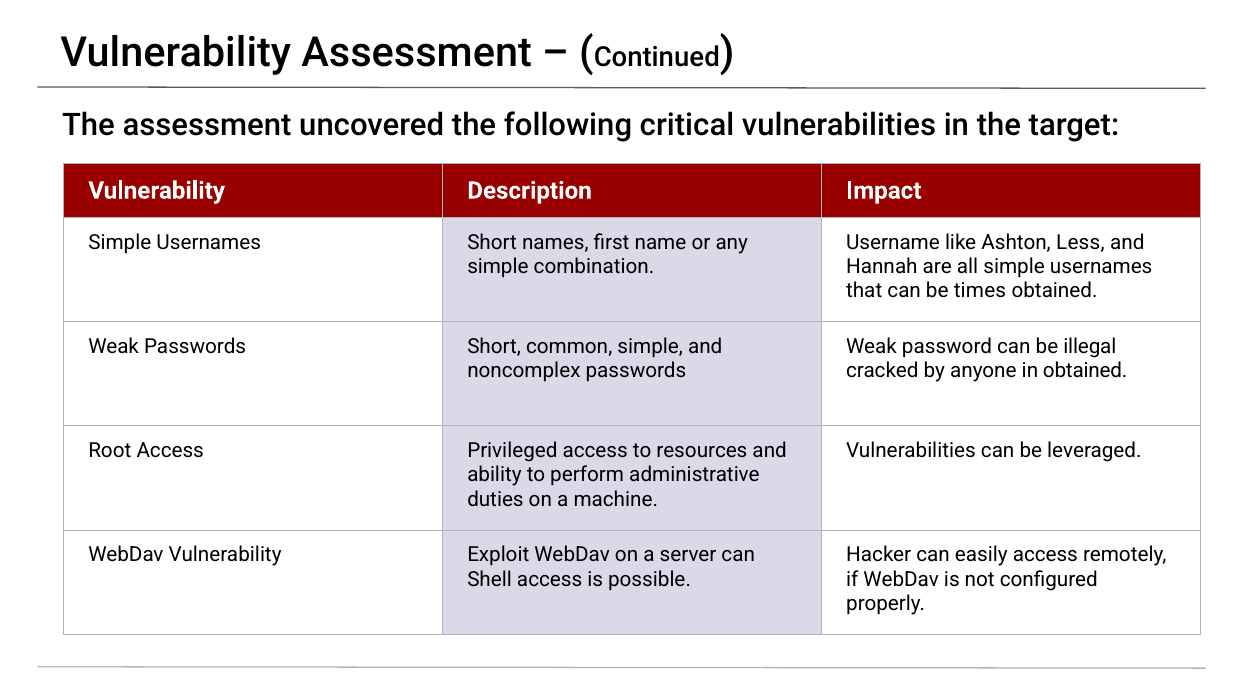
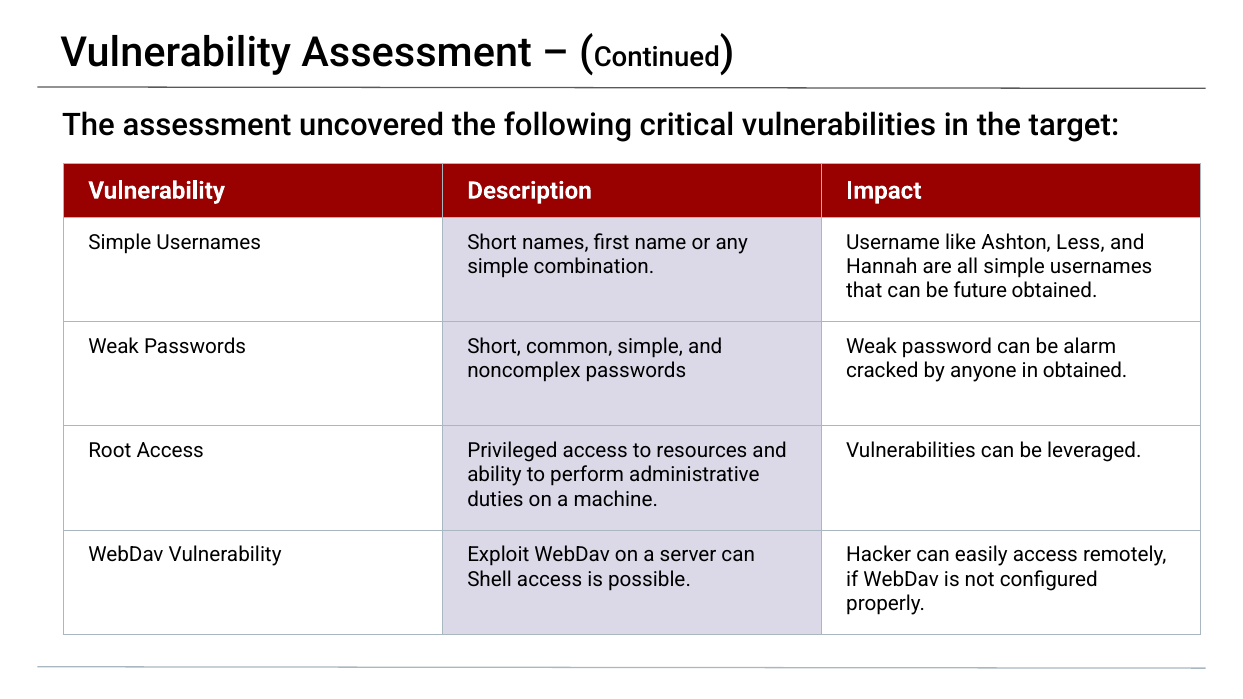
times: times -> future (980, 291)
illegal: illegal -> alarm (1090, 347)
